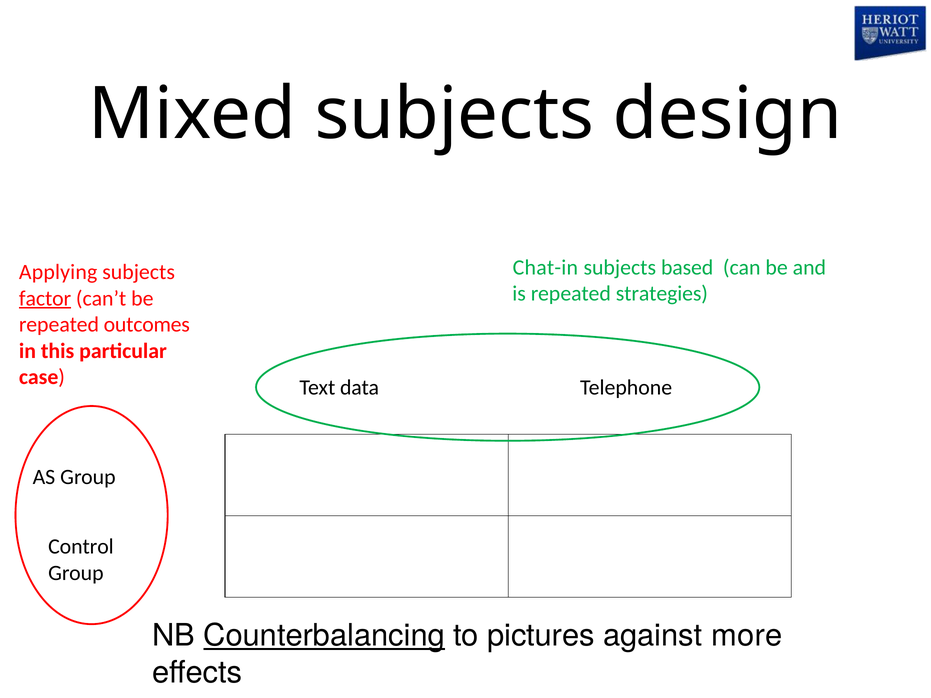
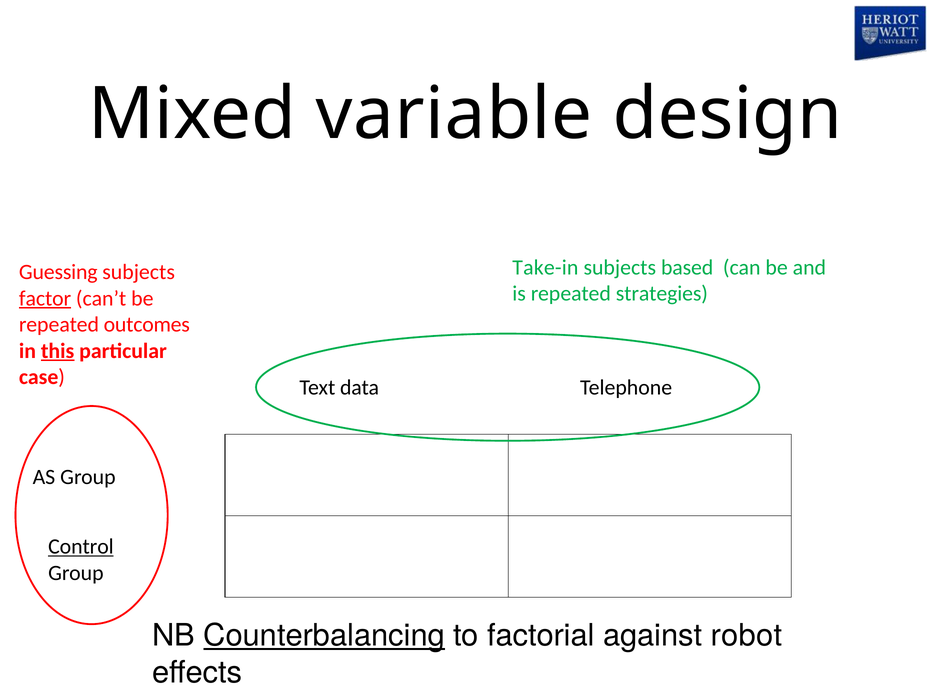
Mixed subjects: subjects -> variable (454, 114)
Chat-in: Chat-in -> Take-in (545, 268)
Applying: Applying -> Guessing (58, 272)
this underline: none -> present (58, 351)
Control underline: none -> present (81, 547)
pictures: pictures -> factorial (541, 636)
more: more -> robot (747, 636)
